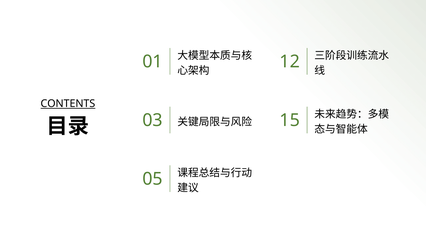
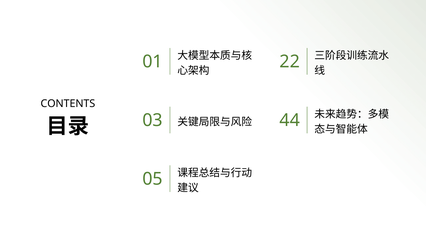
12: 12 -> 22 (290, 62)
CONTENTS underline: present -> none (68, 104)
15: 15 -> 44 (290, 120)
